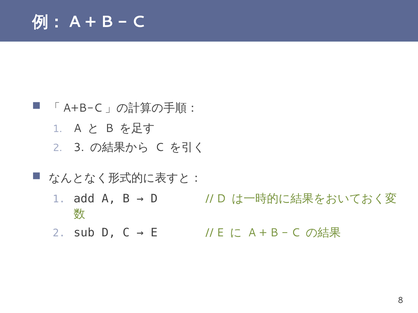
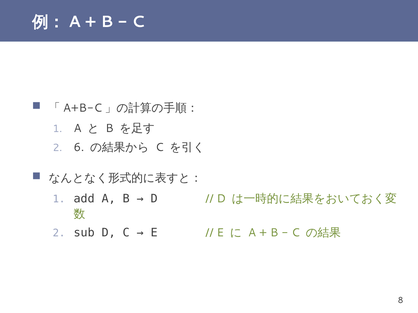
3: 3 -> 6 (79, 147)
